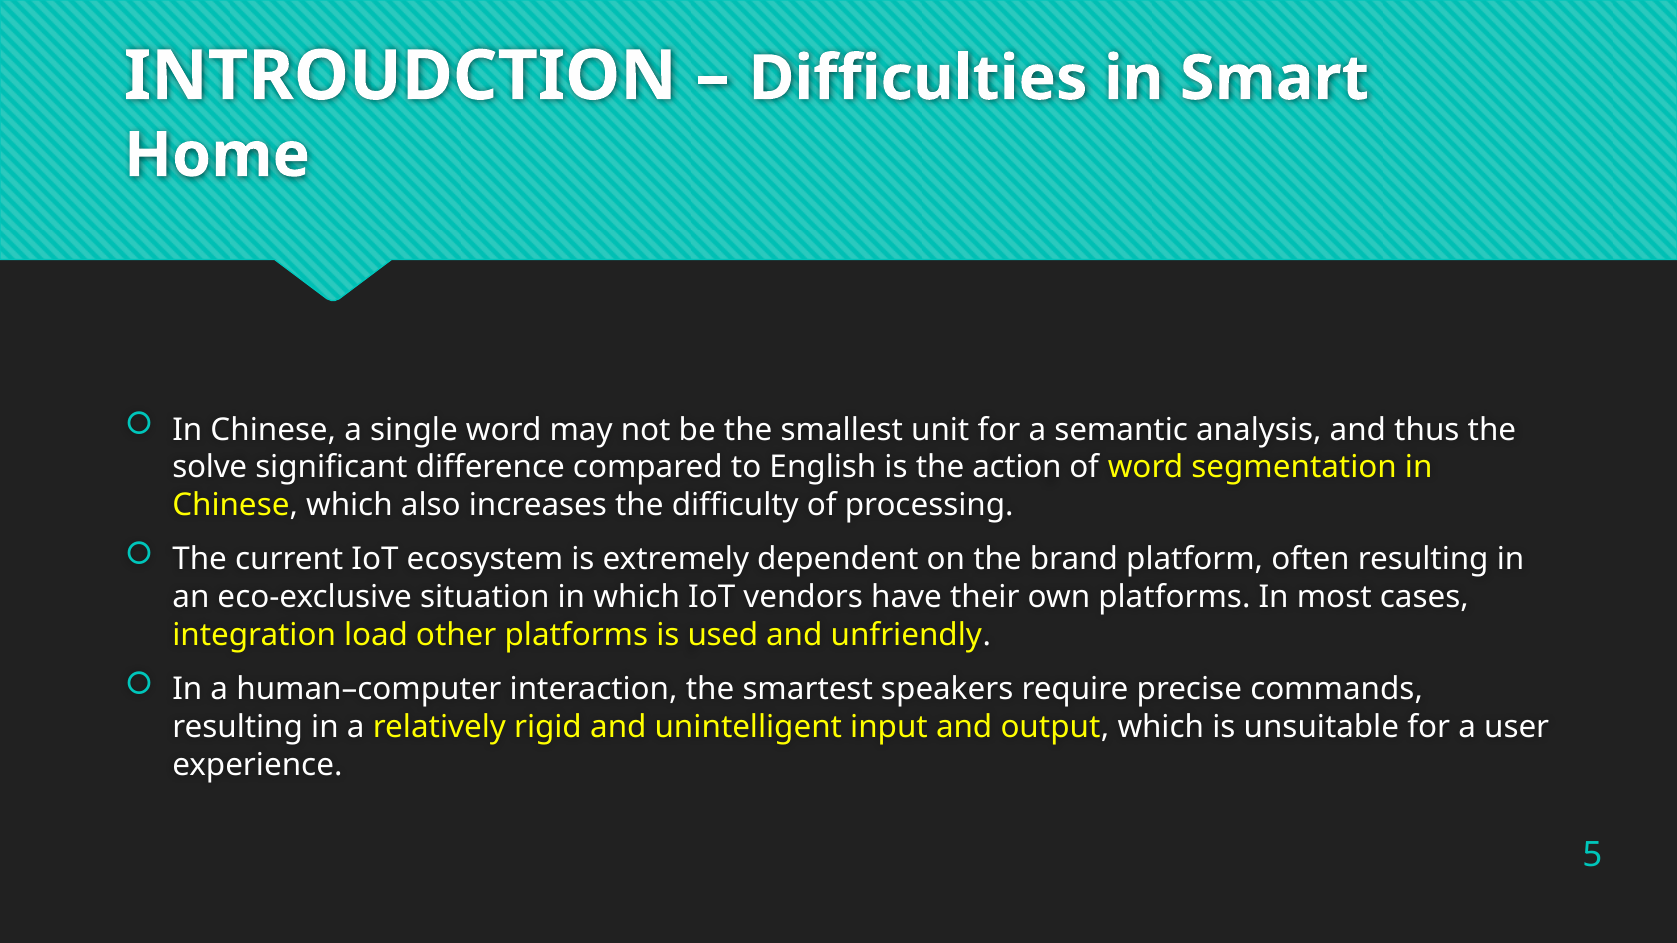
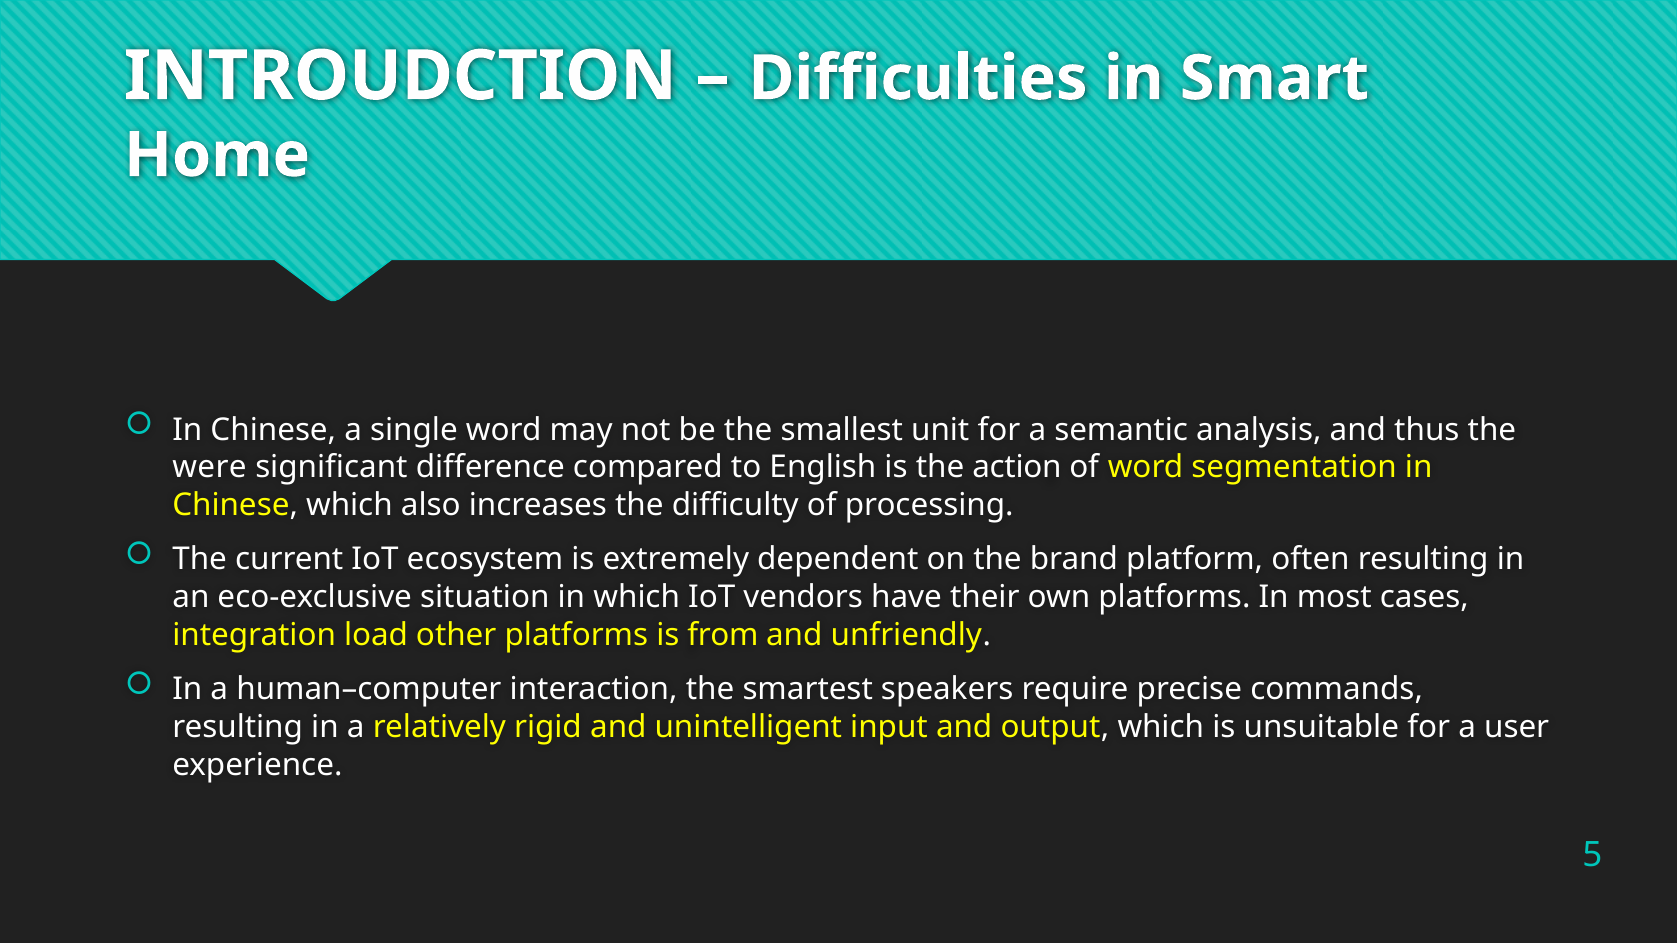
solve: solve -> were (210, 468)
used: used -> from (723, 635)
